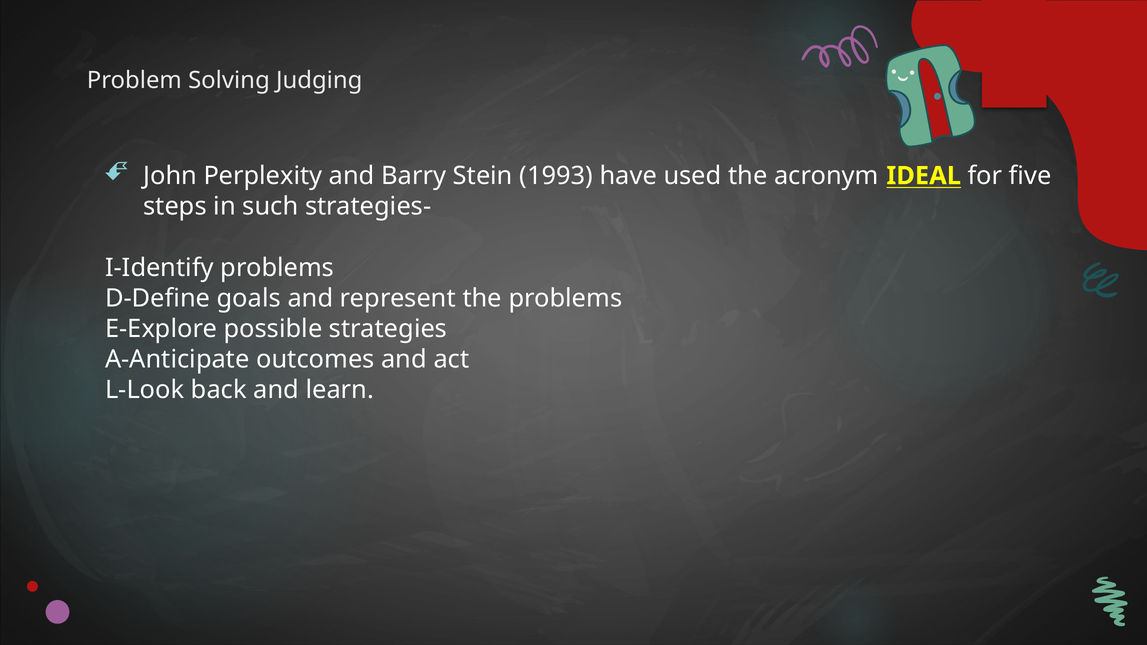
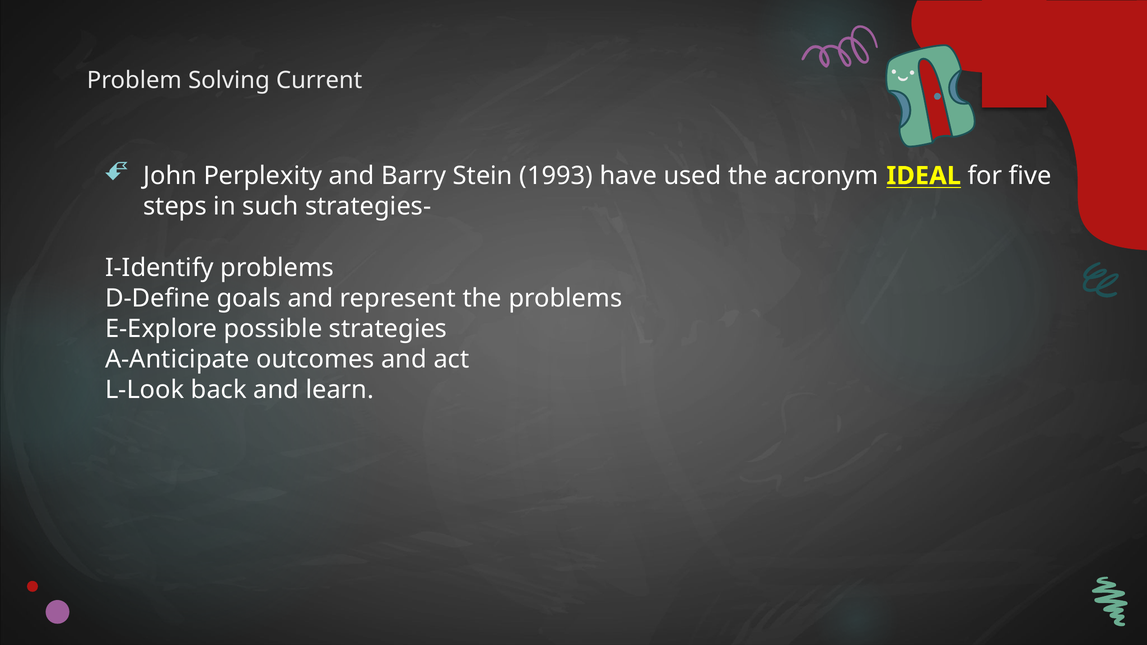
Judging: Judging -> Current (319, 80)
